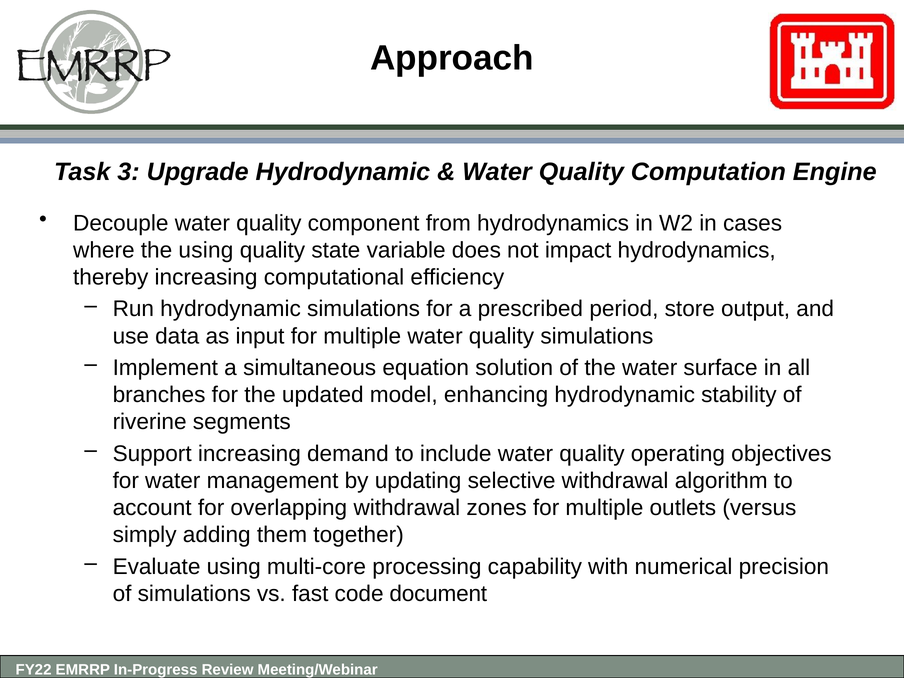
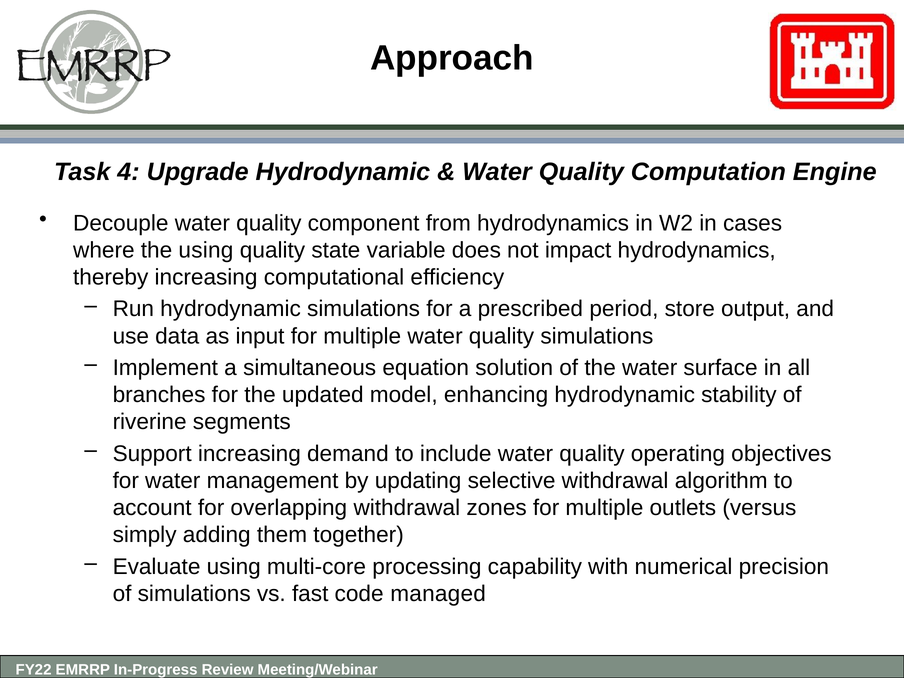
3: 3 -> 4 (128, 172)
document: document -> managed (438, 594)
